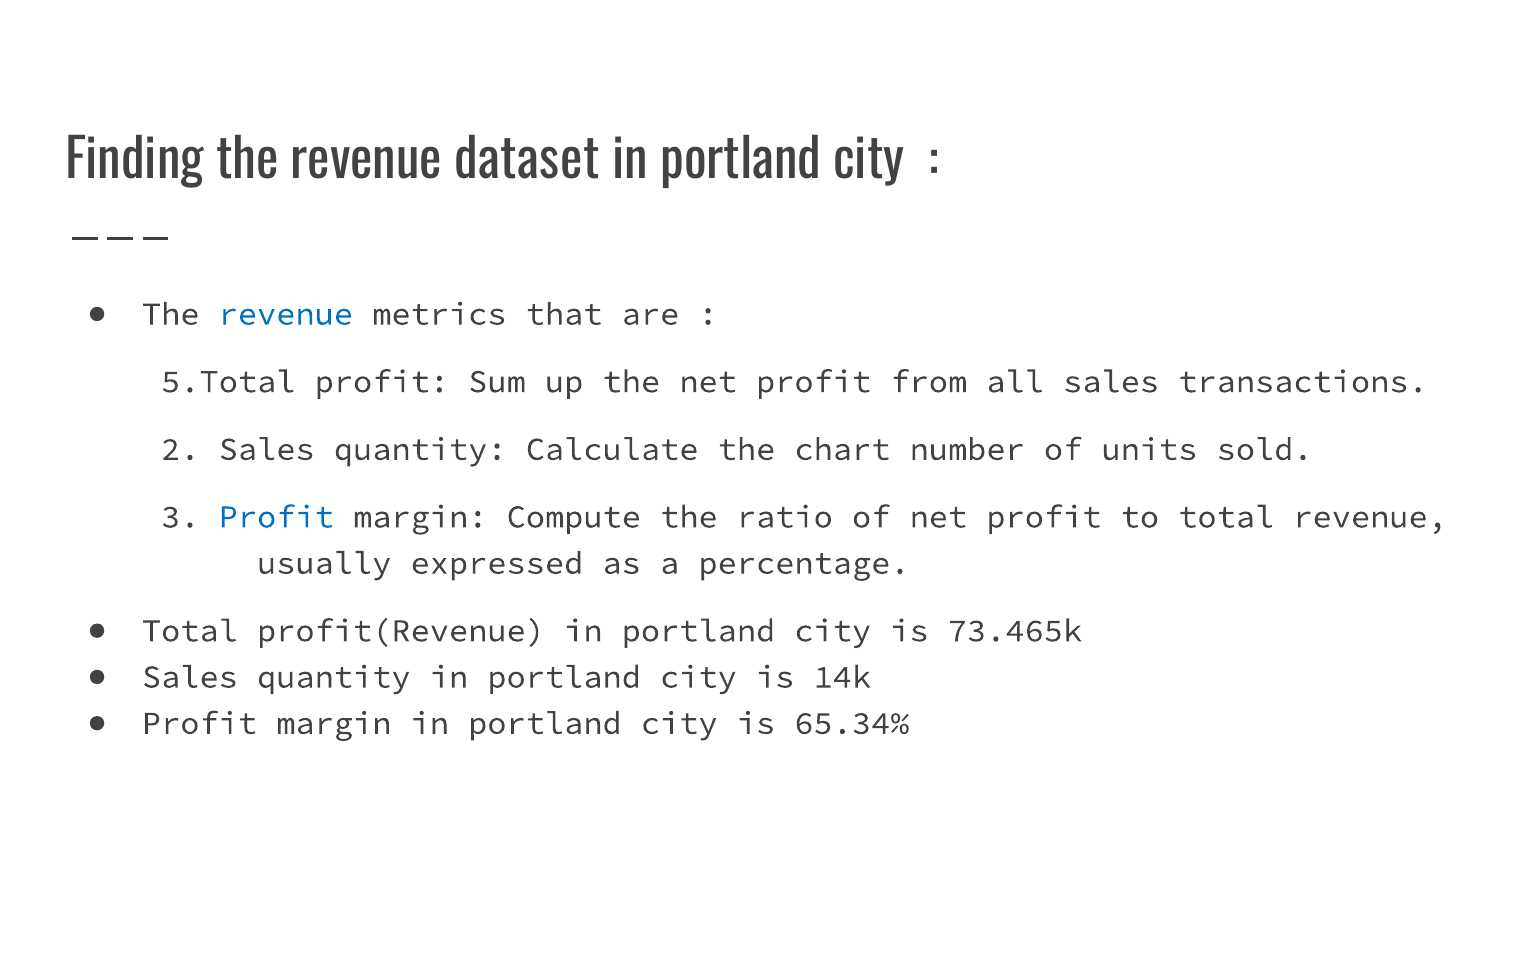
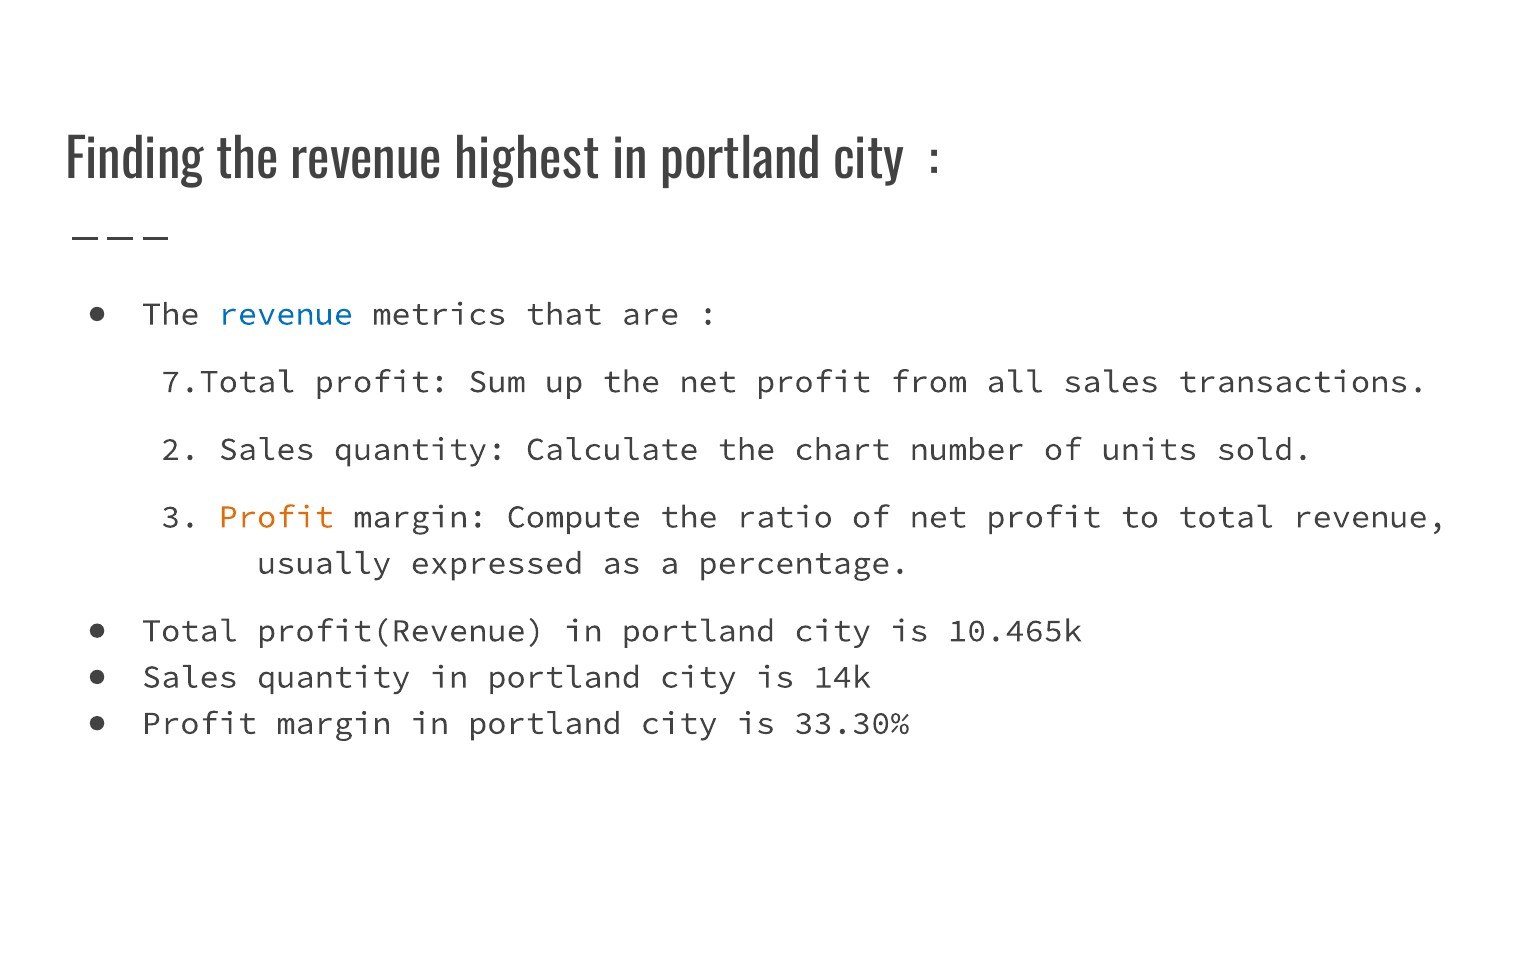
dataset: dataset -> highest (527, 161)
5.Total: 5.Total -> 7.Total (228, 381)
Profit colour: blue -> orange (276, 517)
73.465k: 73.465k -> 10.465k (1015, 630)
65.34%: 65.34% -> 33.30% (852, 723)
